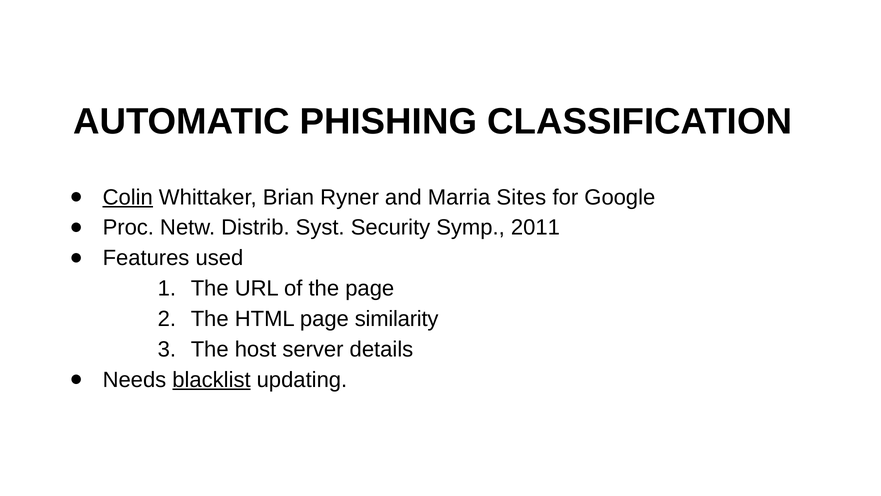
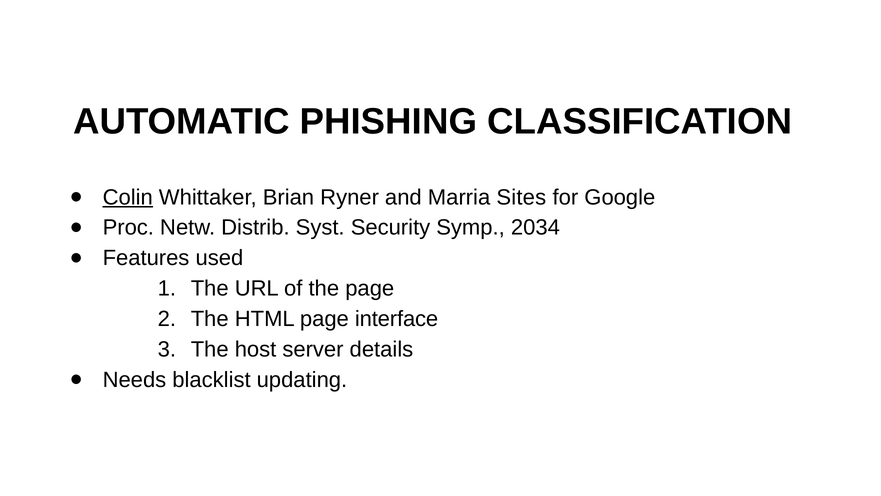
2011: 2011 -> 2034 (535, 228)
similarity: similarity -> interface (397, 319)
blacklist underline: present -> none (211, 379)
